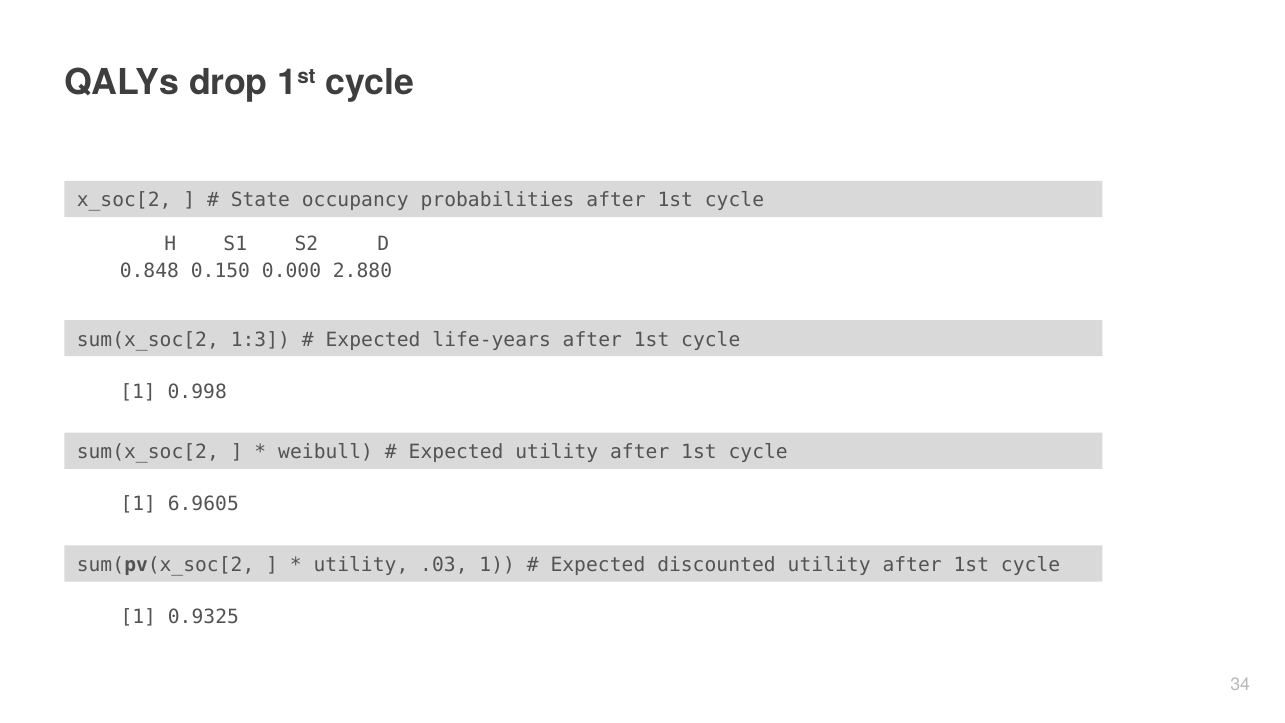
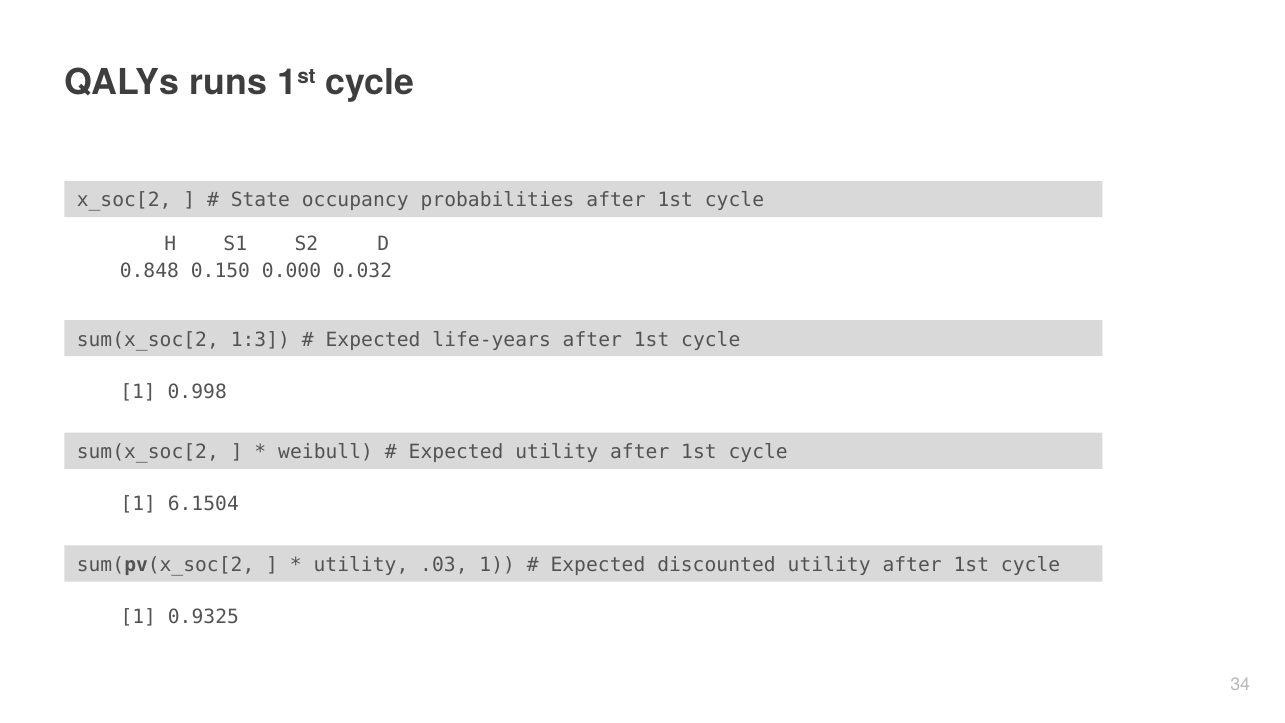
drop: drop -> runs (228, 83)
2.880: 2.880 -> 0.032 (363, 271)
6.9605: 6.9605 -> 6.1504 (203, 504)
